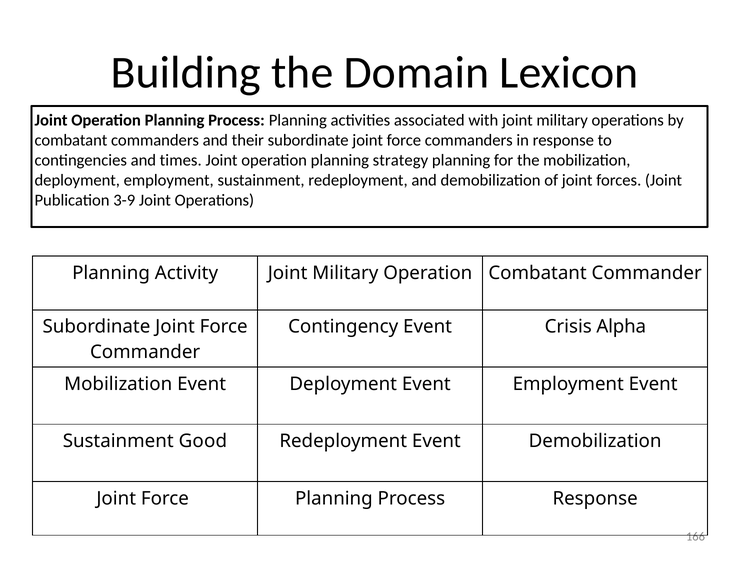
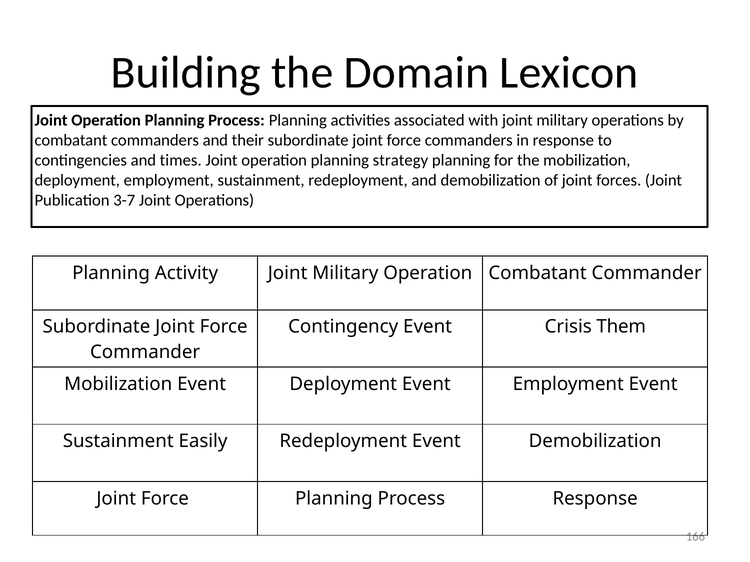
3-9: 3-9 -> 3-7 (124, 200)
Alpha: Alpha -> Them (621, 327)
Good: Good -> Easily (203, 442)
